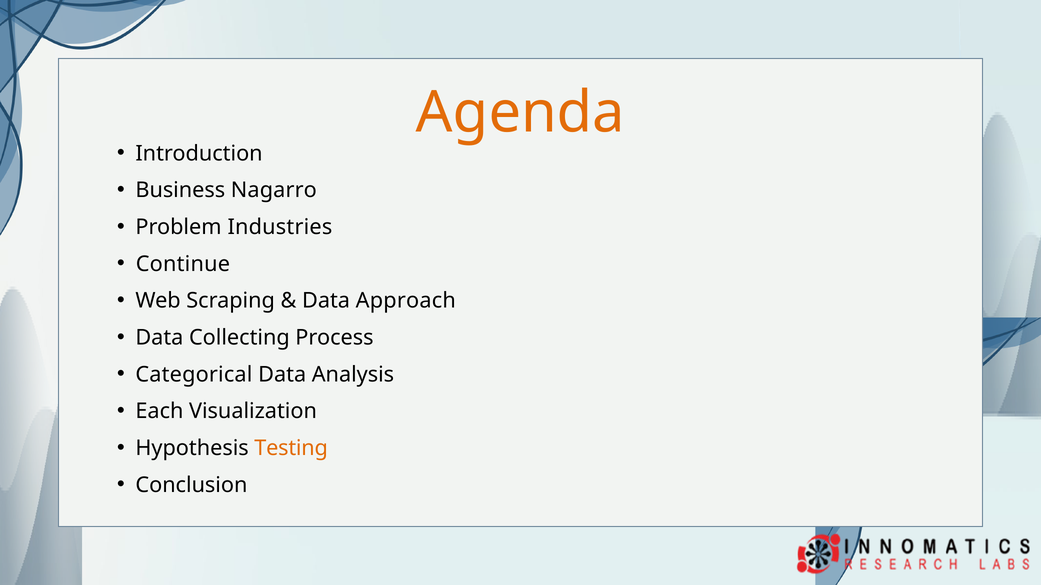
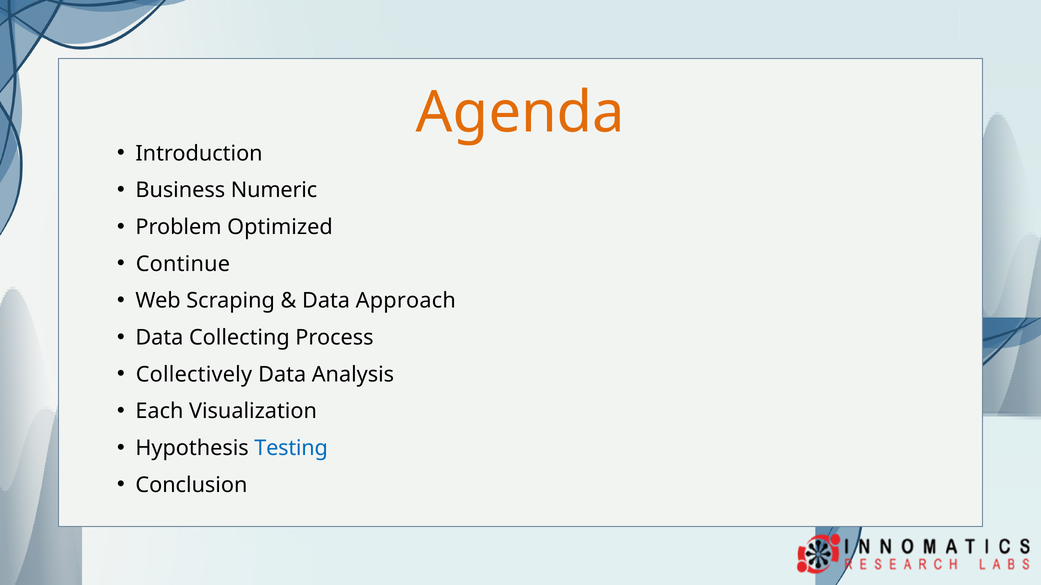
Nagarro: Nagarro -> Numeric (274, 190)
Industries: Industries -> Optimized (280, 227)
Categorical: Categorical -> Collectively (194, 375)
Testing colour: orange -> blue (291, 448)
